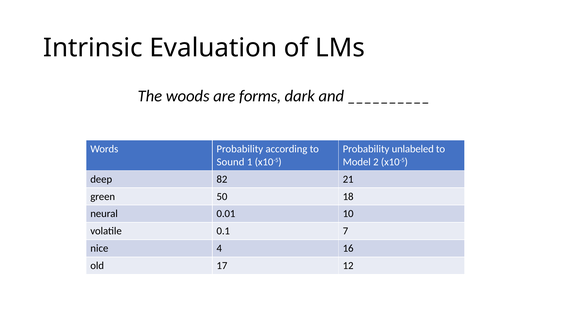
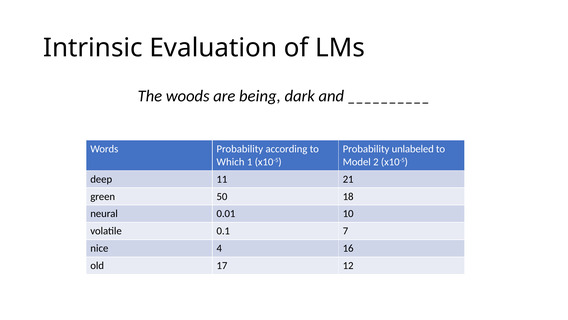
forms: forms -> being (260, 96)
Sound: Sound -> Which (231, 162)
82: 82 -> 11 (222, 179)
